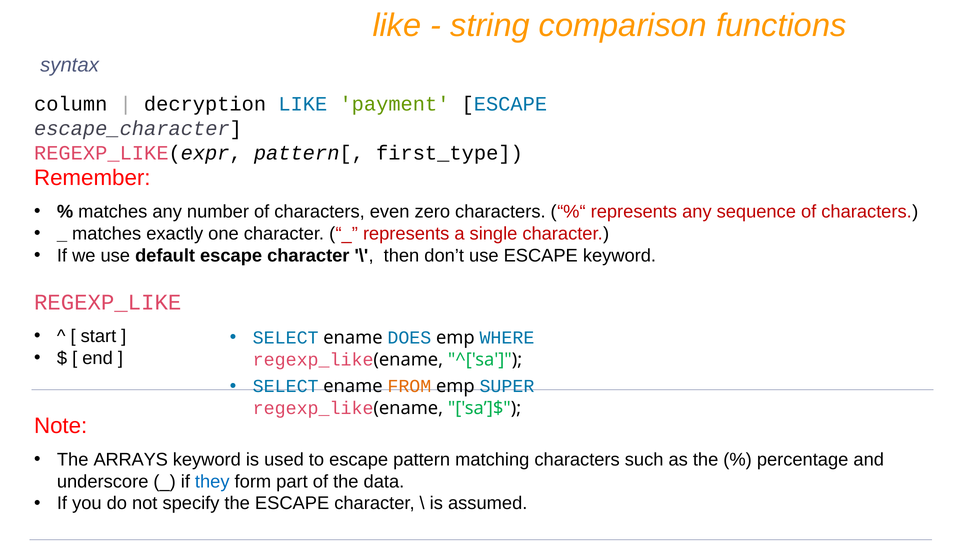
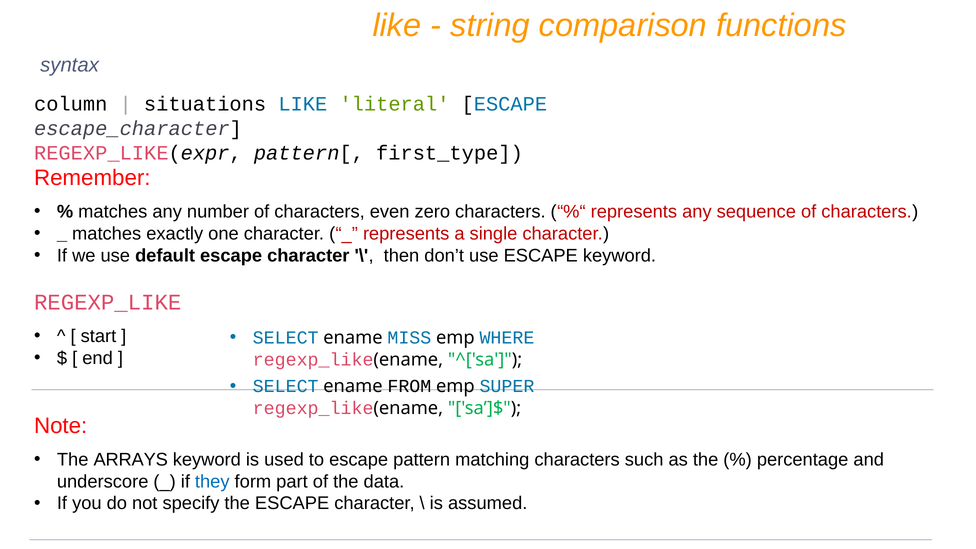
decryption: decryption -> situations (205, 104)
payment: payment -> literal (395, 104)
DOES: DOES -> MISS (409, 338)
FROM colour: orange -> black (409, 386)
